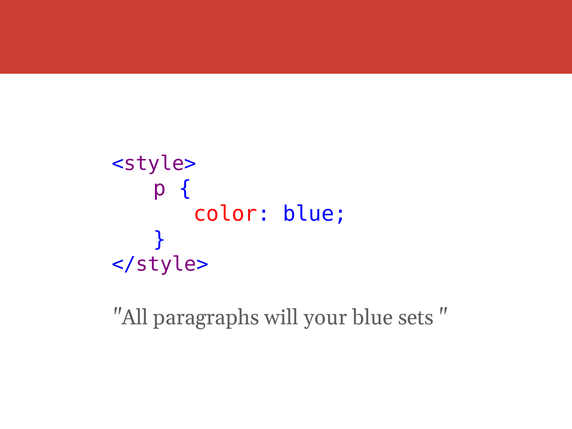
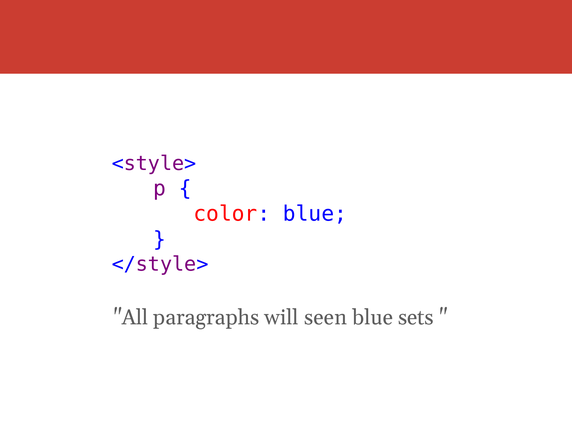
your: your -> seen (325, 318)
